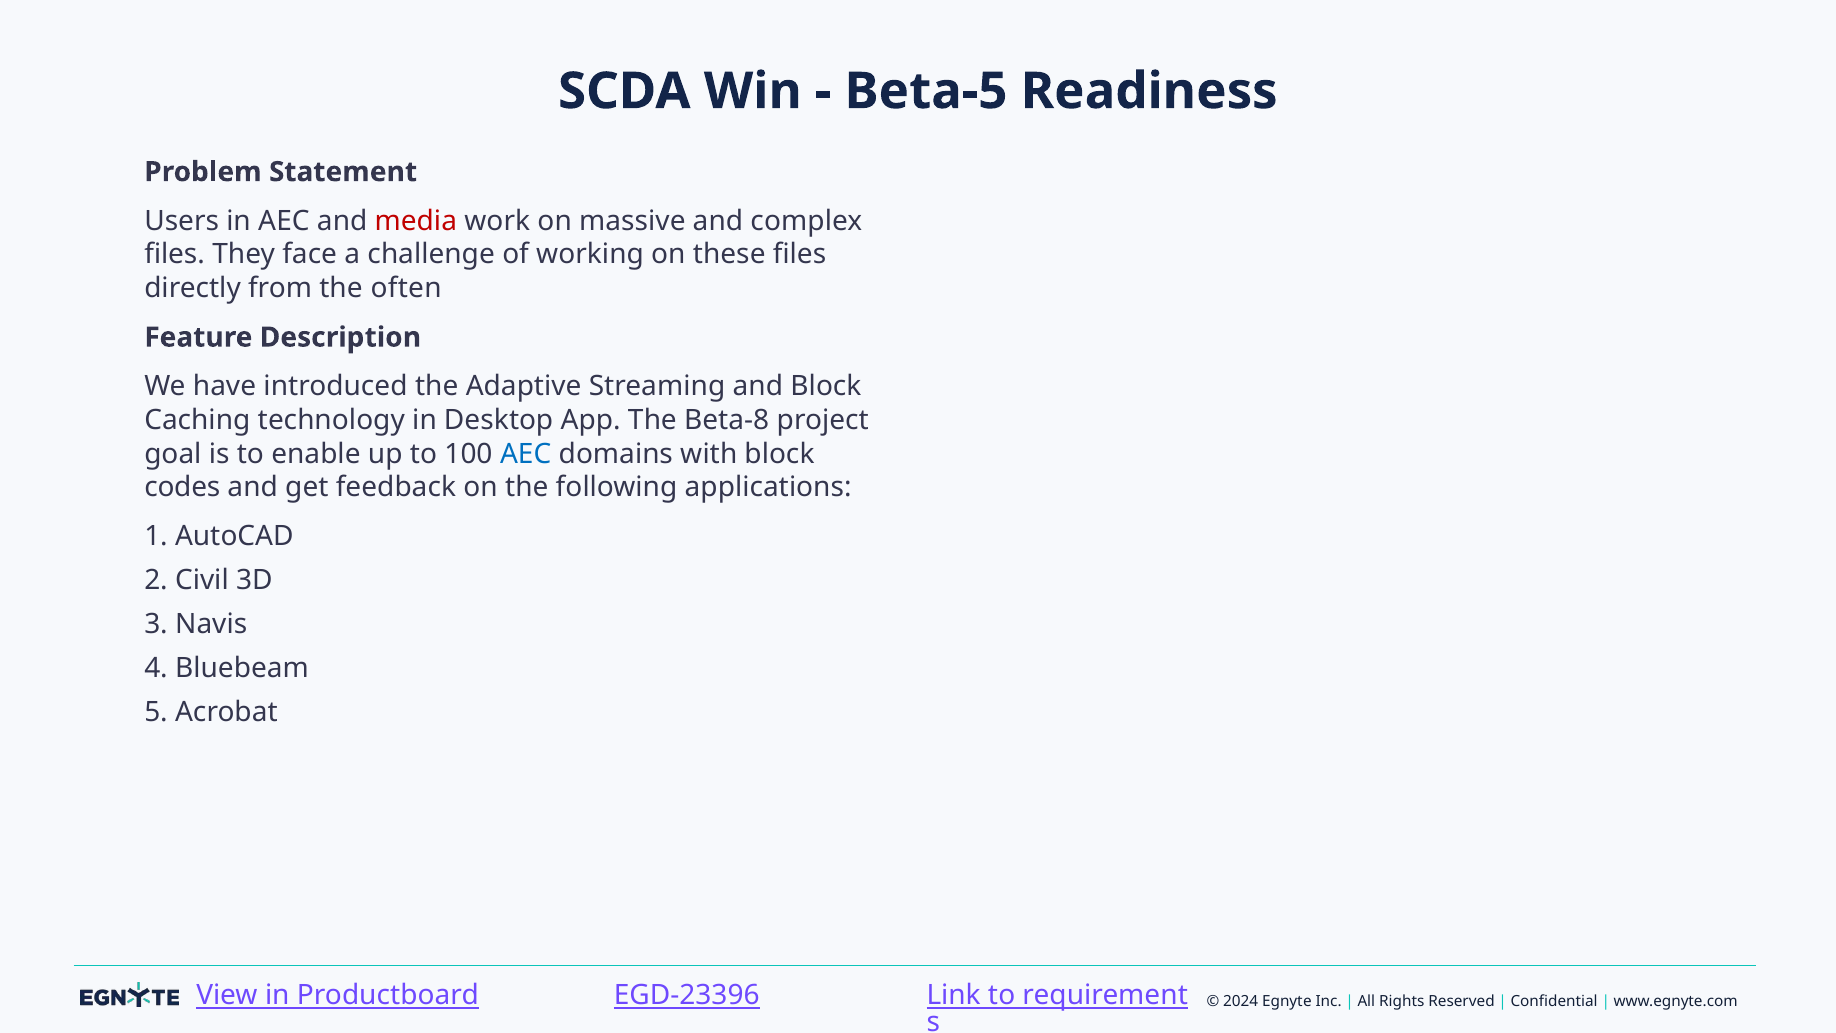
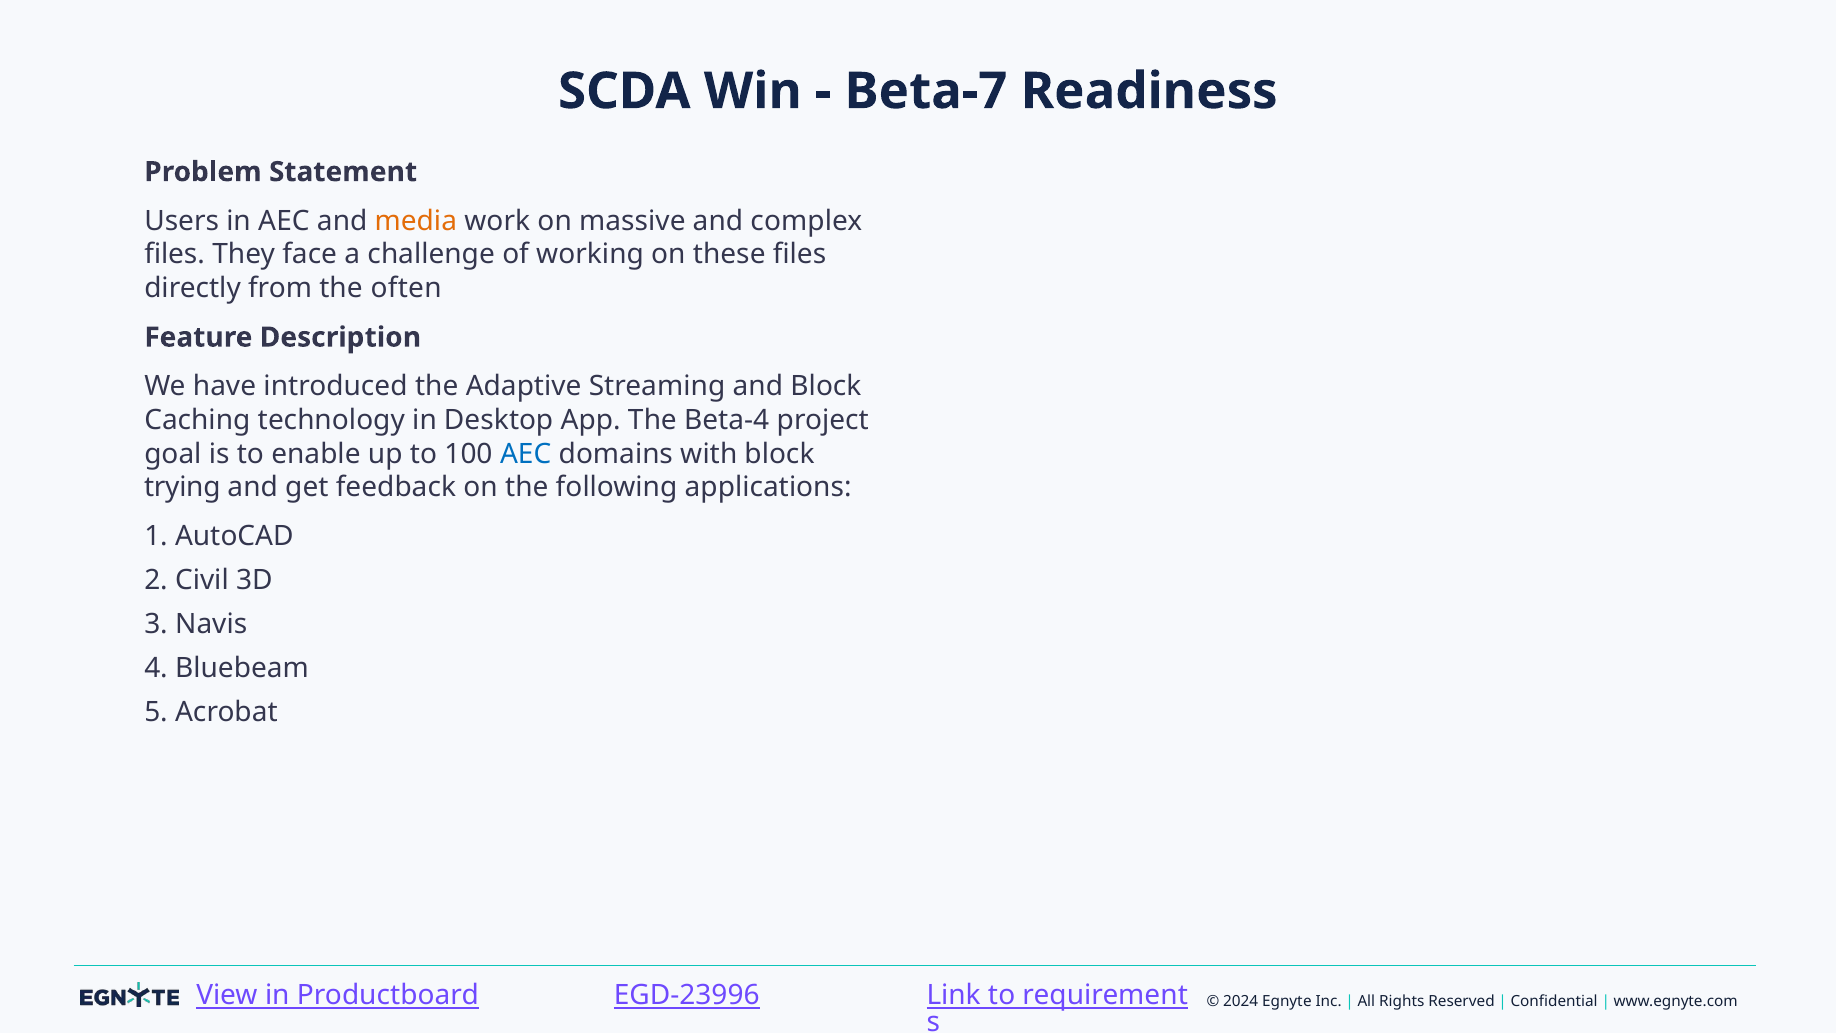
Beta-5: Beta-5 -> Beta-7 (926, 91)
media colour: red -> orange (416, 221)
Beta-8: Beta-8 -> Beta-4 (727, 420)
codes: codes -> trying (182, 487)
EGD-23396: EGD-23396 -> EGD-23996 (687, 995)
